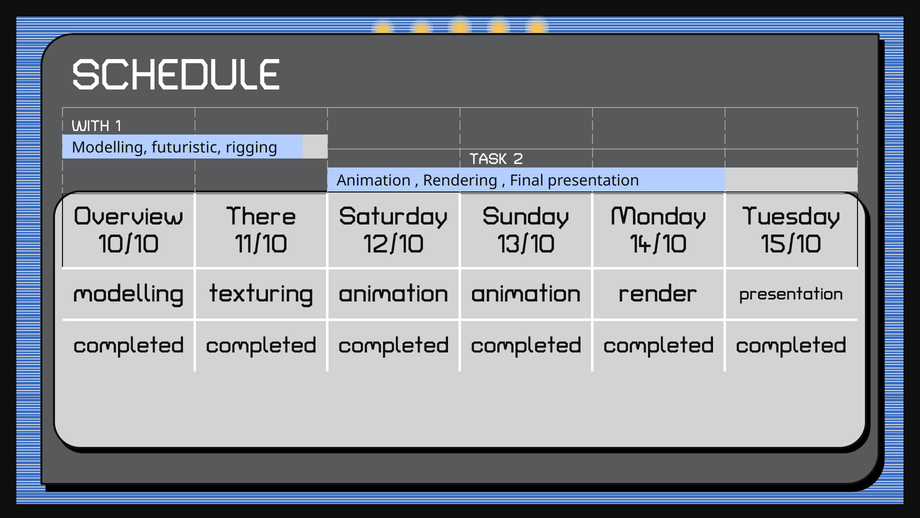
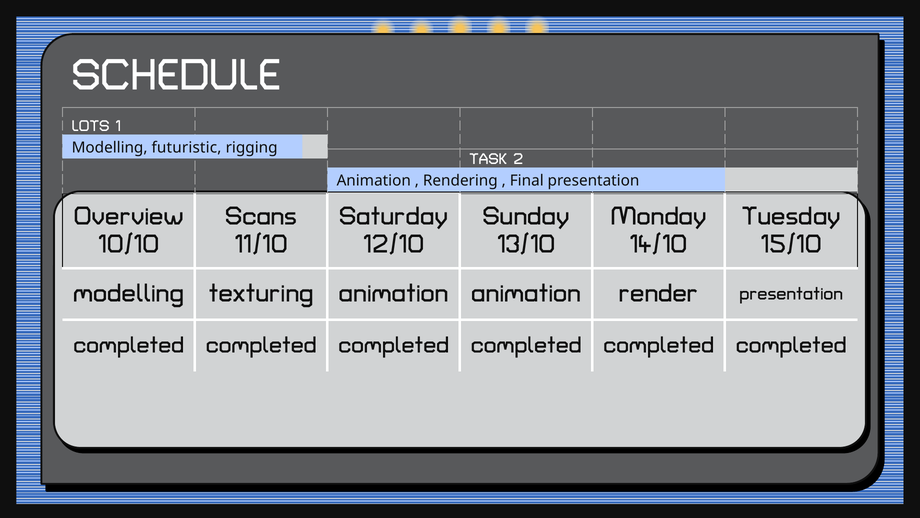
WITH: WITH -> LOTS (91, 126)
There: There -> Scans (261, 216)
